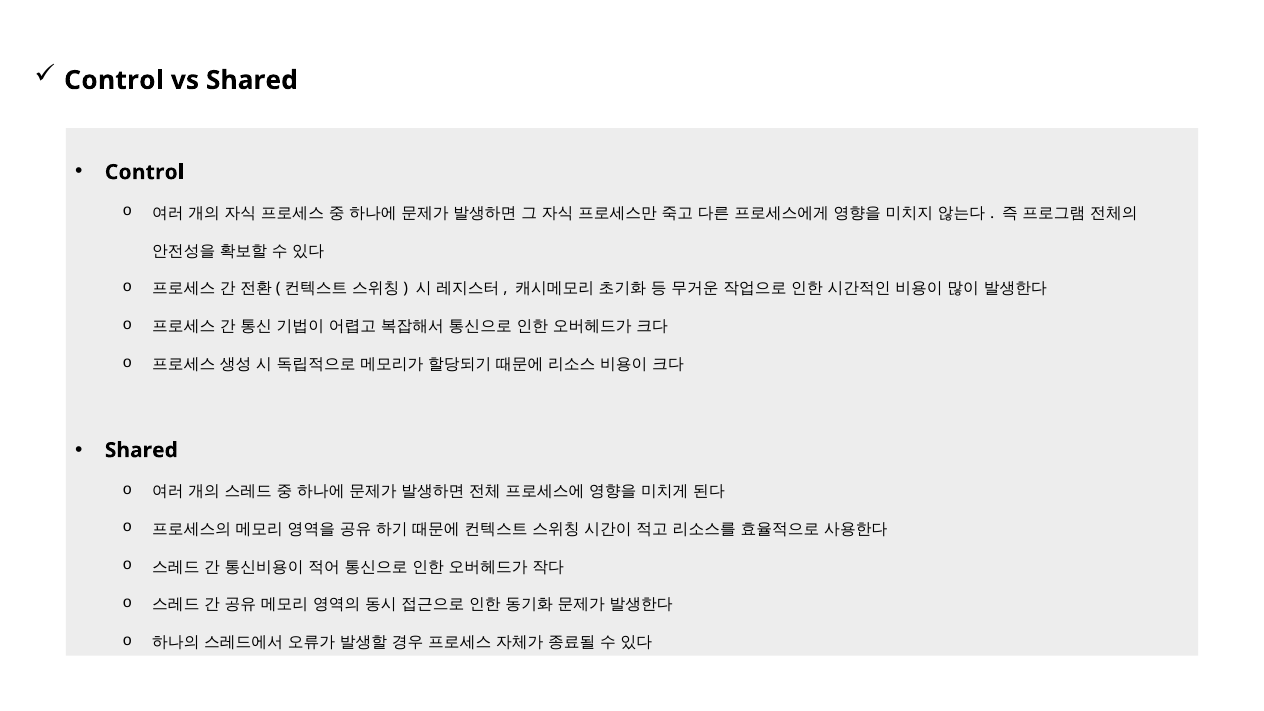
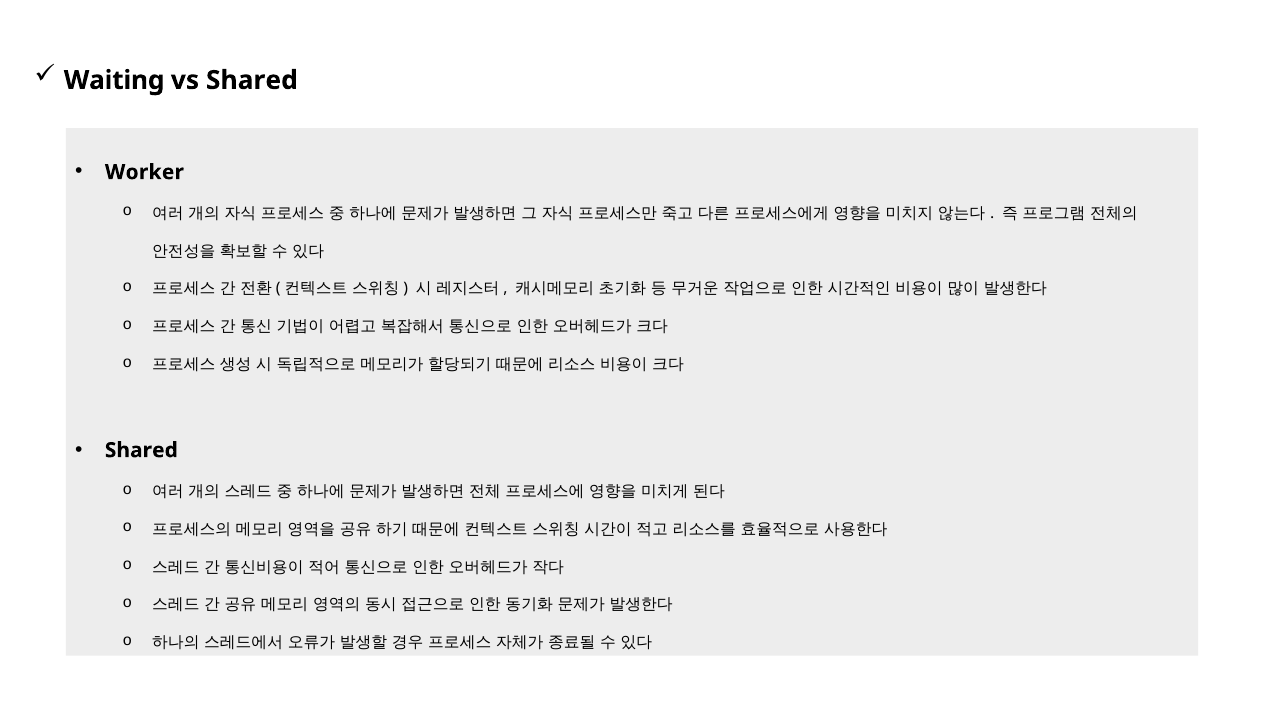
Control: Control -> Waiting (114, 80)
Control: Control -> Worker (144, 172)
